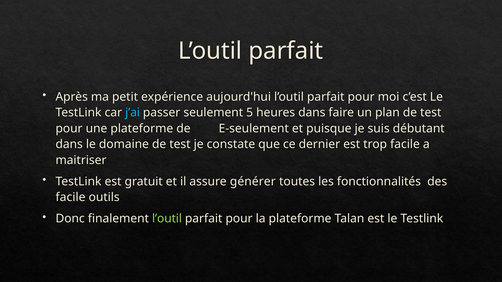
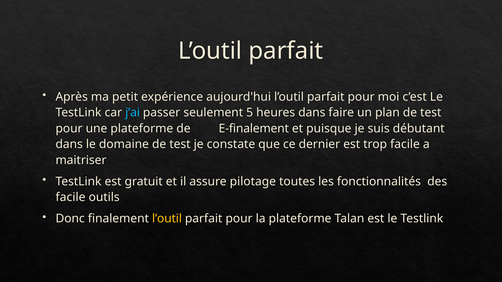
E-seulement: E-seulement -> E-finalement (254, 129)
générer: générer -> pilotage (253, 182)
l’outil colour: light green -> yellow (167, 219)
